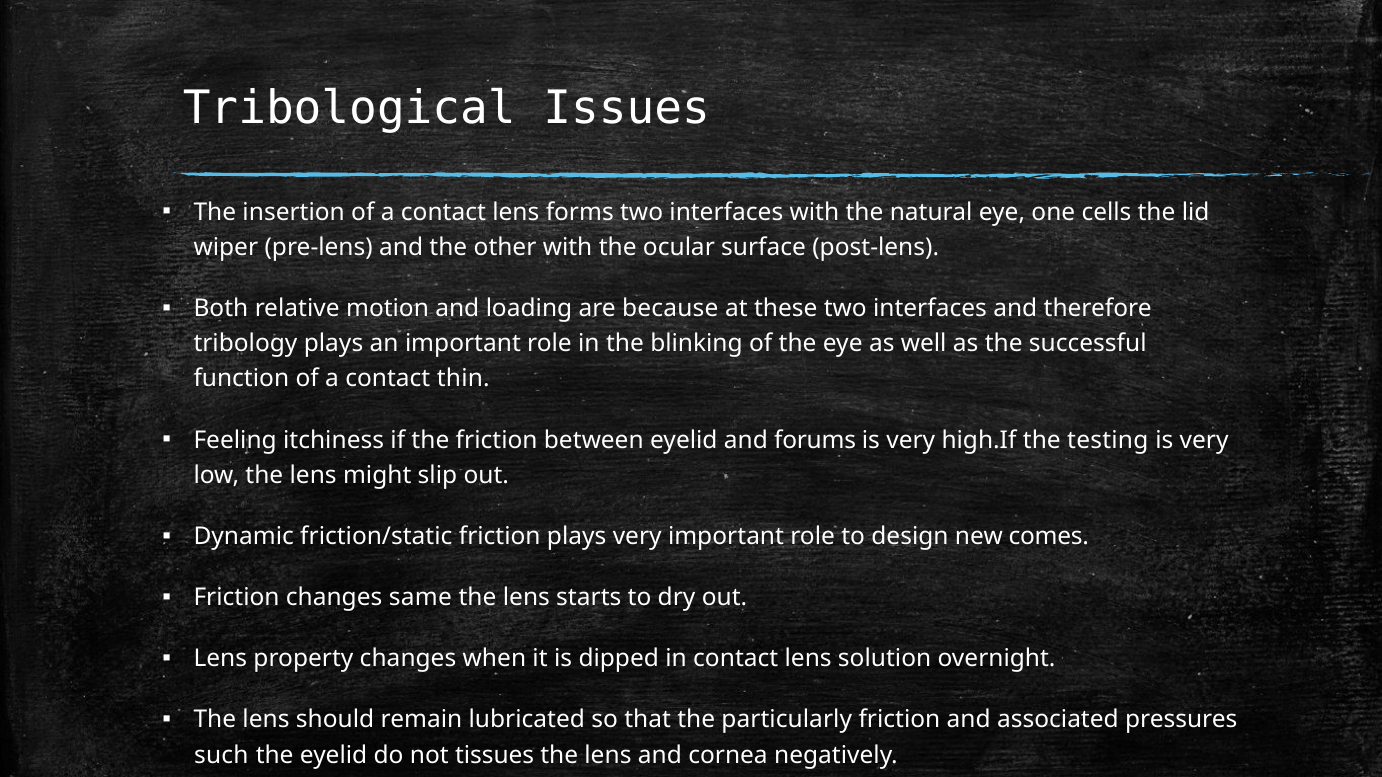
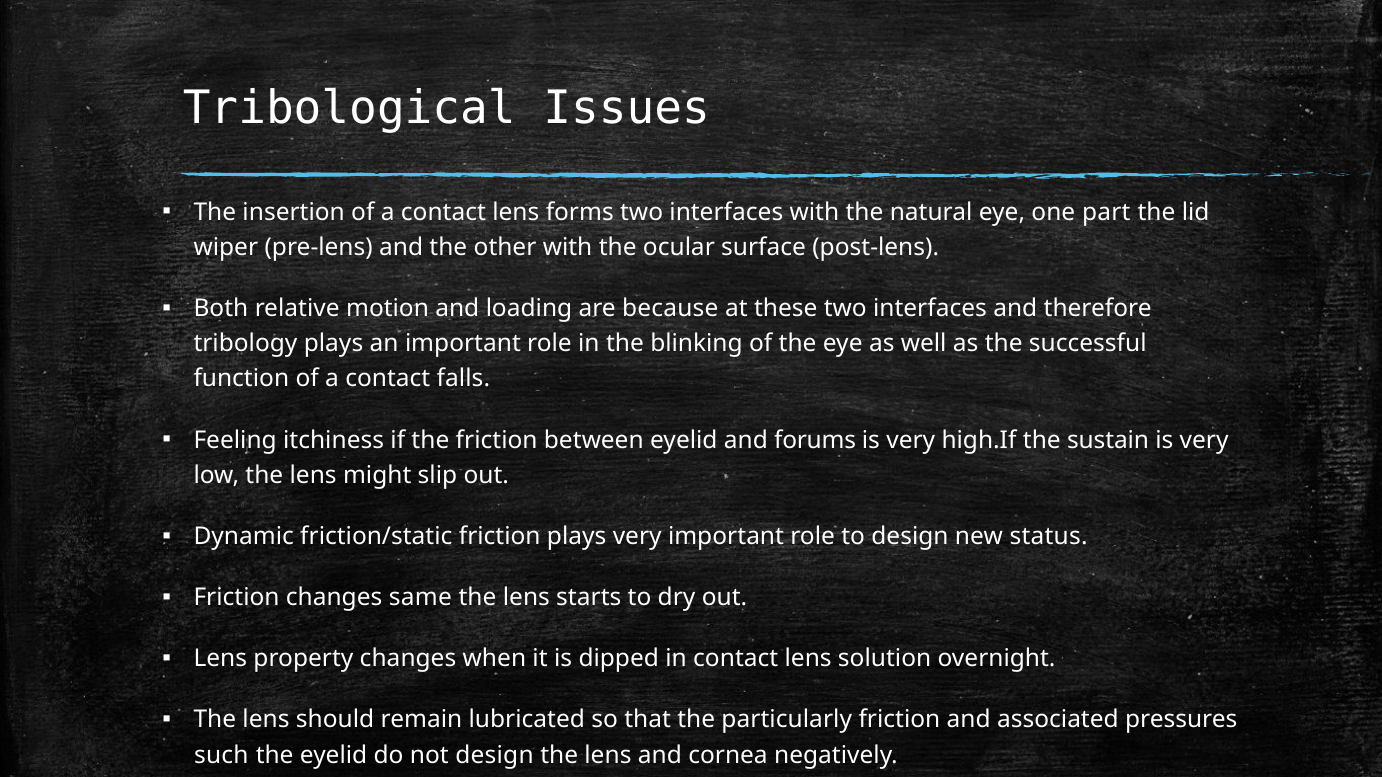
cells: cells -> part (1106, 212)
thin: thin -> falls (463, 379)
testing: testing -> sustain (1108, 440)
comes: comes -> status (1049, 537)
not tissues: tissues -> design (494, 756)
